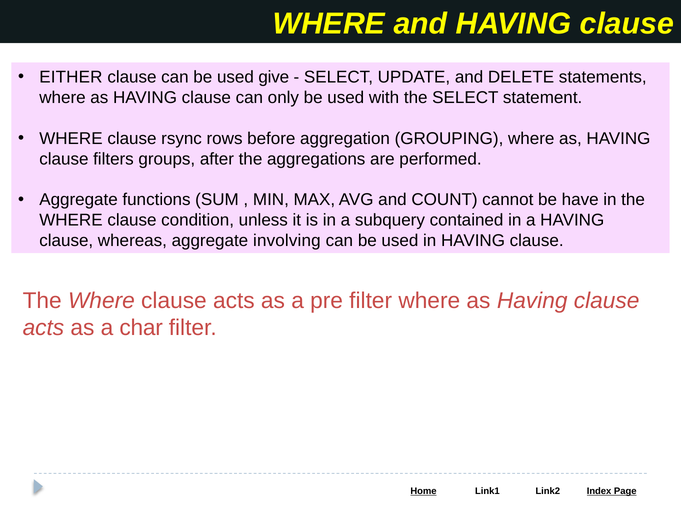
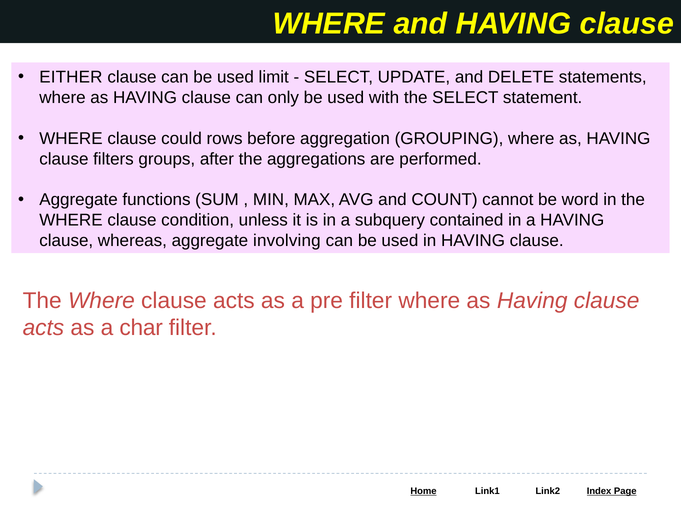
give: give -> limit (274, 77)
rsync: rsync -> could (182, 138)
have: have -> word (580, 200)
